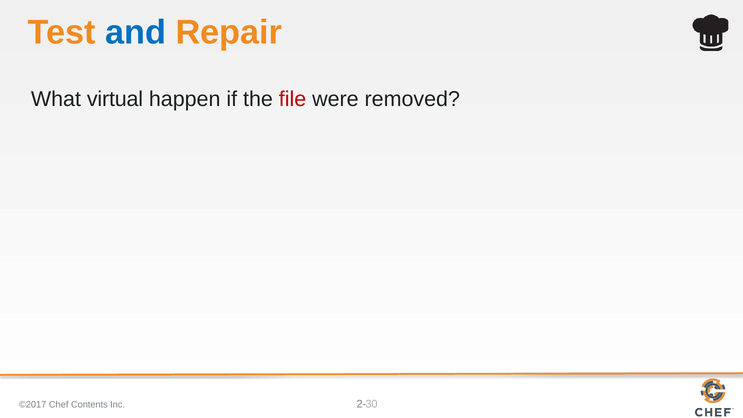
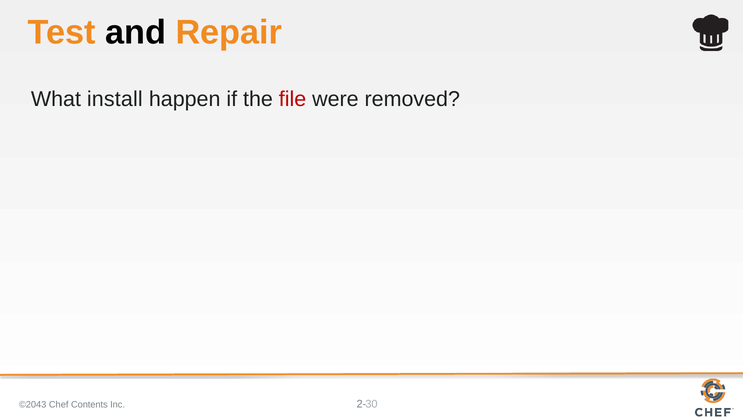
and colour: blue -> black (136, 32)
virtual: virtual -> install (115, 99)
©2017: ©2017 -> ©2043 (33, 404)
